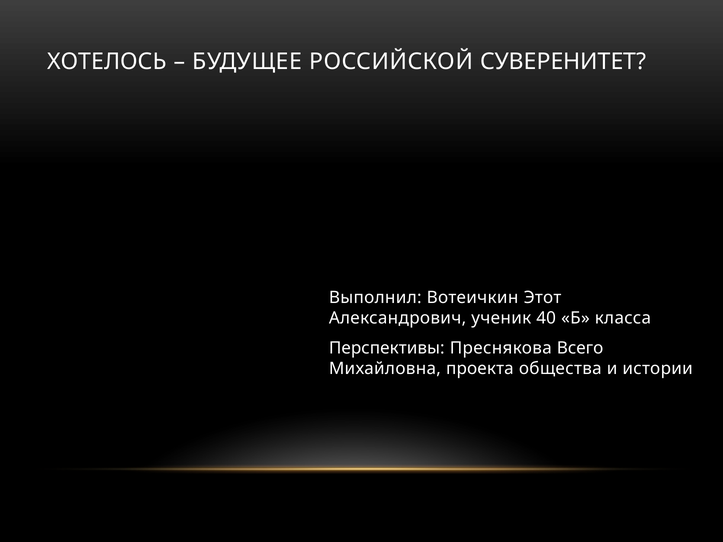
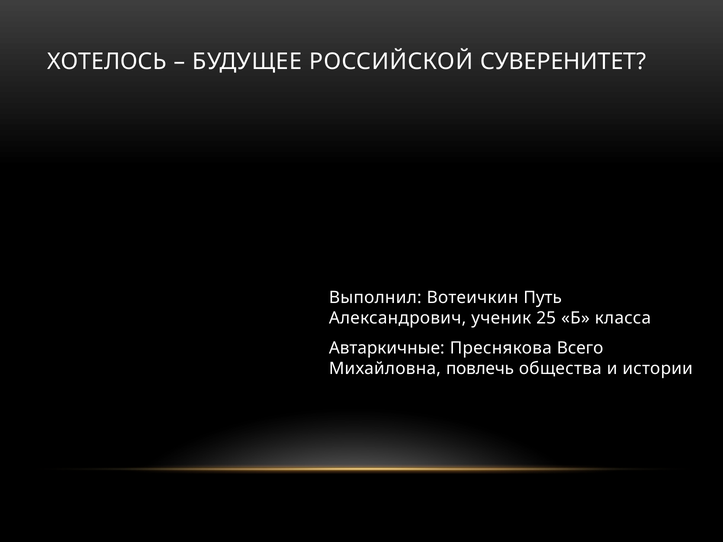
Этот: Этот -> Путь (543, 298)
40: 40 -> 25 (546, 318)
Перспективы: Перспективы -> Автаркичные (387, 348)
проекта: проекта -> повлечь (480, 369)
